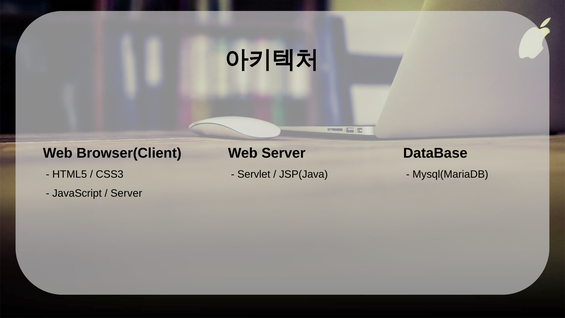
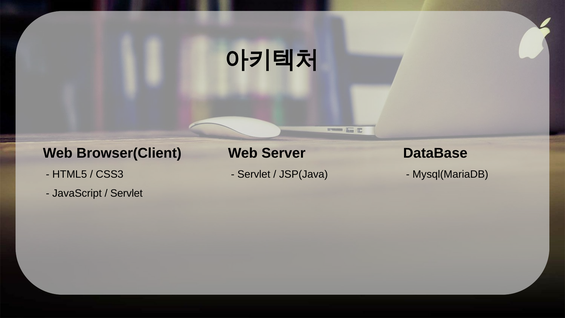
Server: Server -> Servlet (126, 193)
